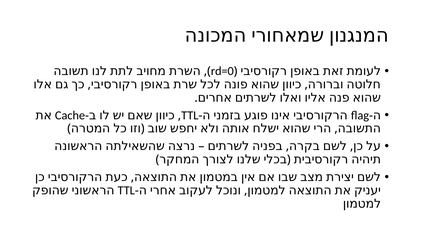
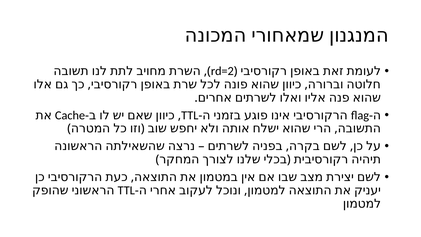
rd=0: rd=0 -> rd=2 (222, 71)
